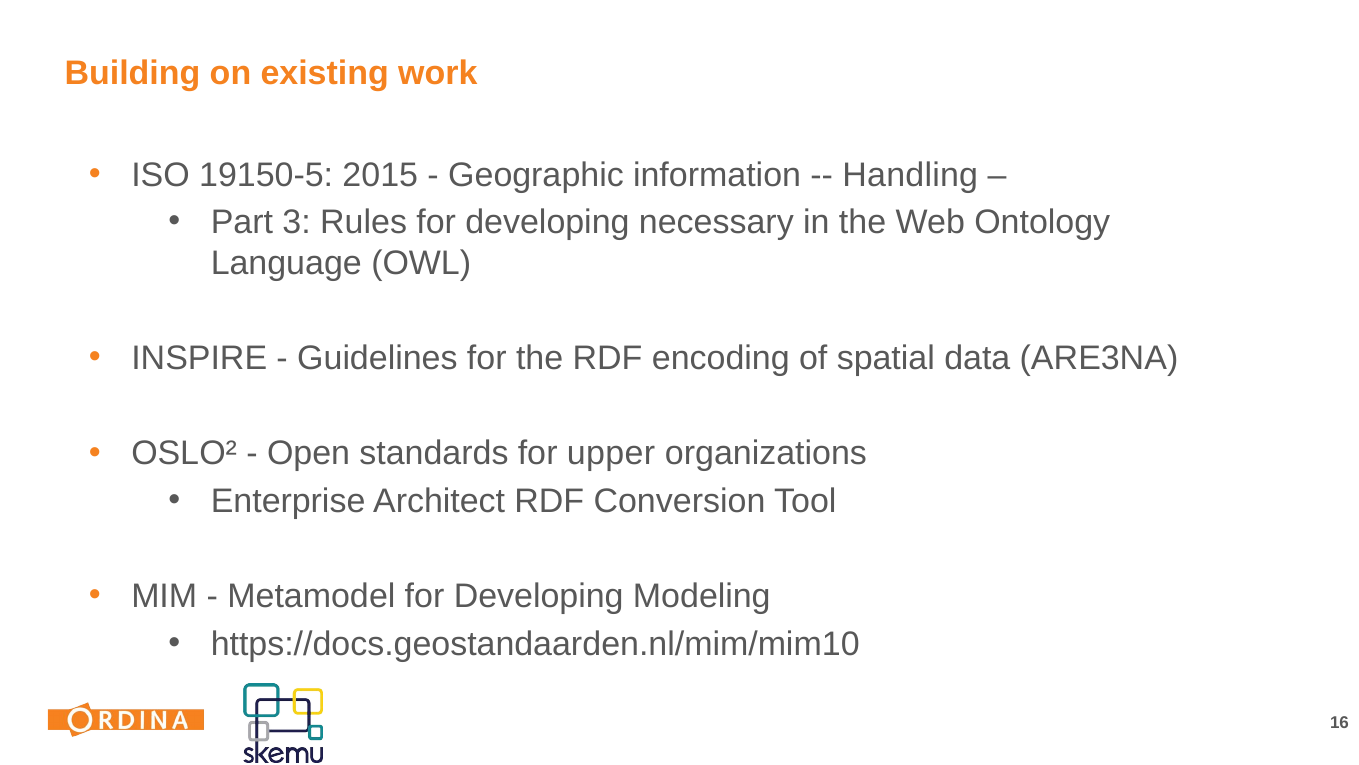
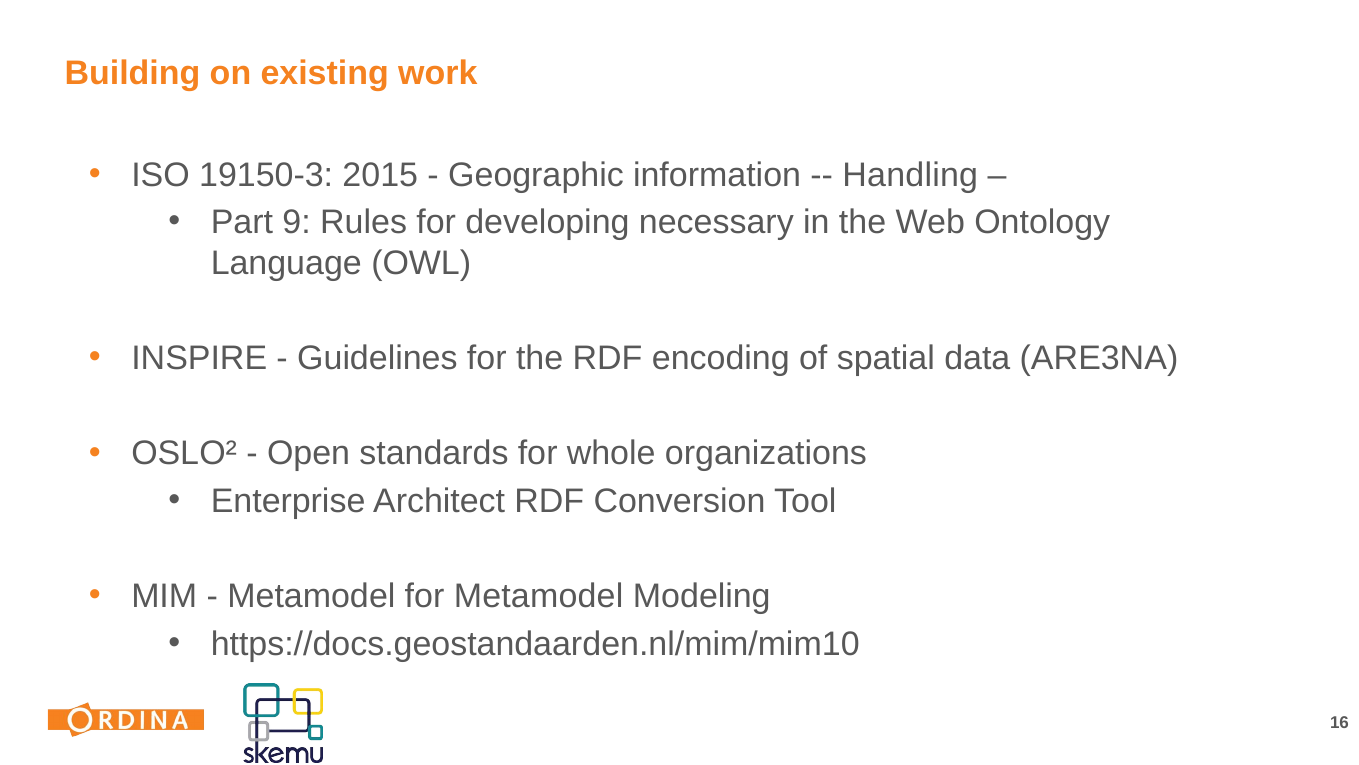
19150-5: 19150-5 -> 19150-3 (266, 175)
3: 3 -> 9 (297, 222)
upper: upper -> whole (611, 453)
Metamodel for Developing: Developing -> Metamodel (539, 596)
